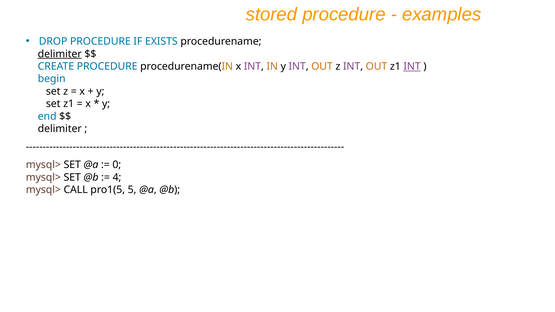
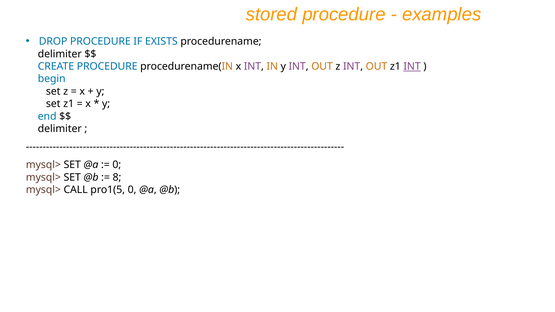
delimiter underline: present -> none (60, 54)
4: 4 -> 8 (117, 177)
pro1(5 5: 5 -> 0 (132, 190)
